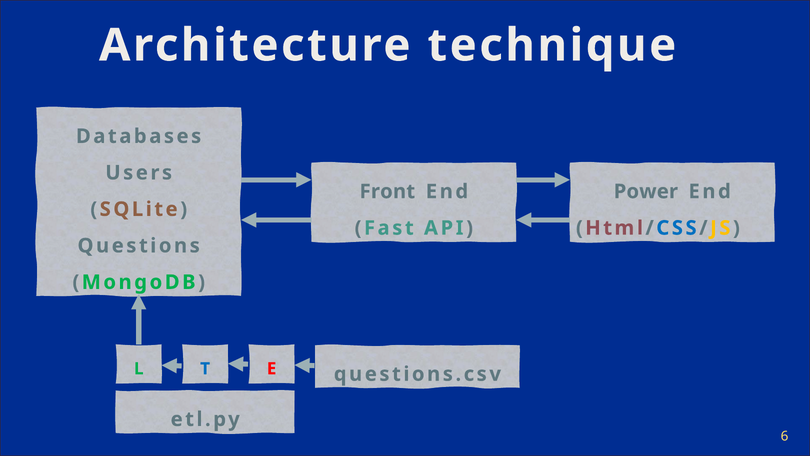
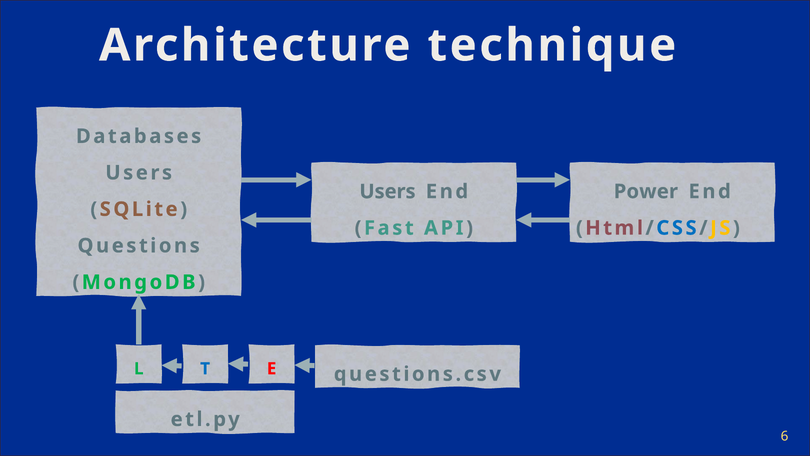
Front: Front -> Users (387, 191)
